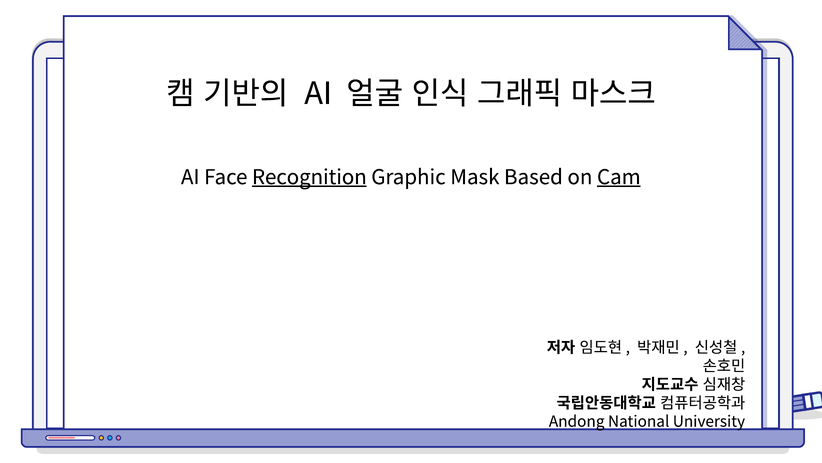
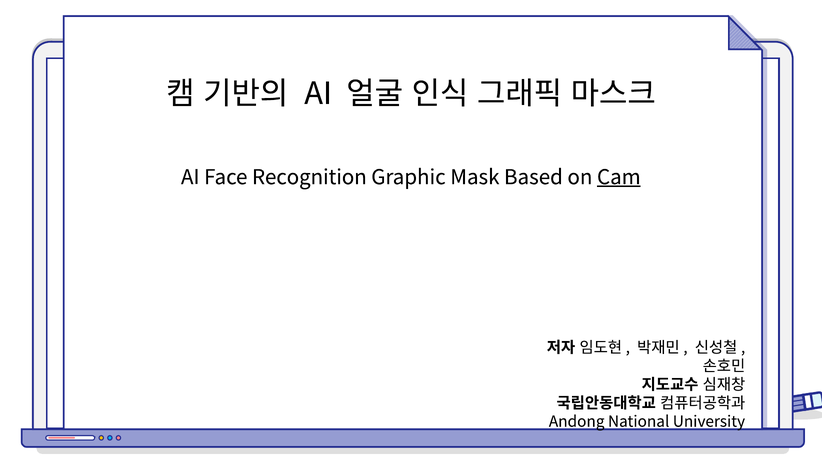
Recognition underline: present -> none (309, 177)
